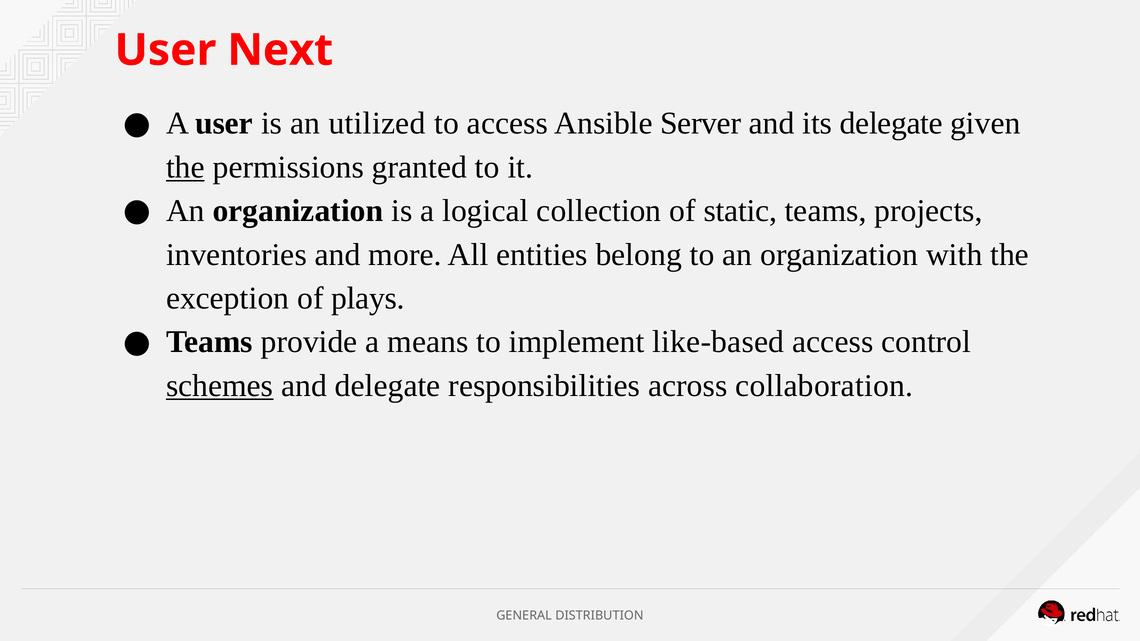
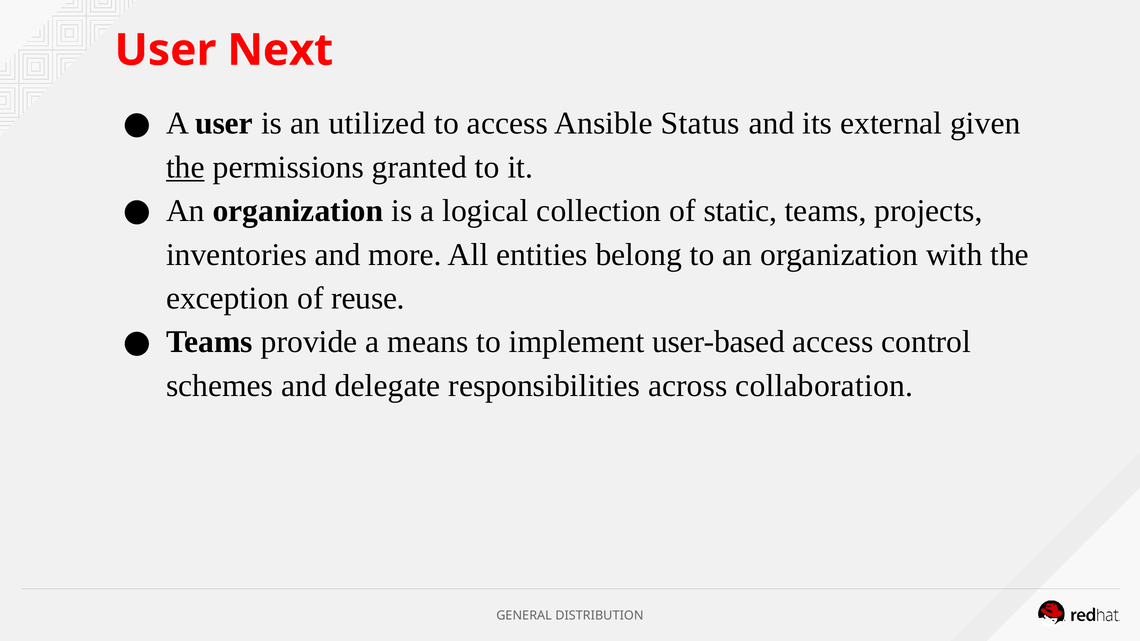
Server: Server -> Status (700, 124)
its delegate: delegate -> external (891, 124)
plays: plays -> reuse (368, 298)
like-based: like-based -> user-based (719, 342)
schemes underline: present -> none (220, 386)
